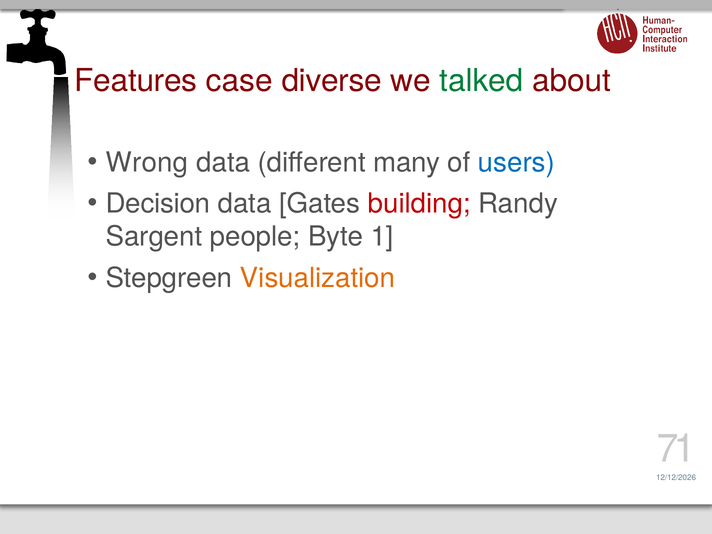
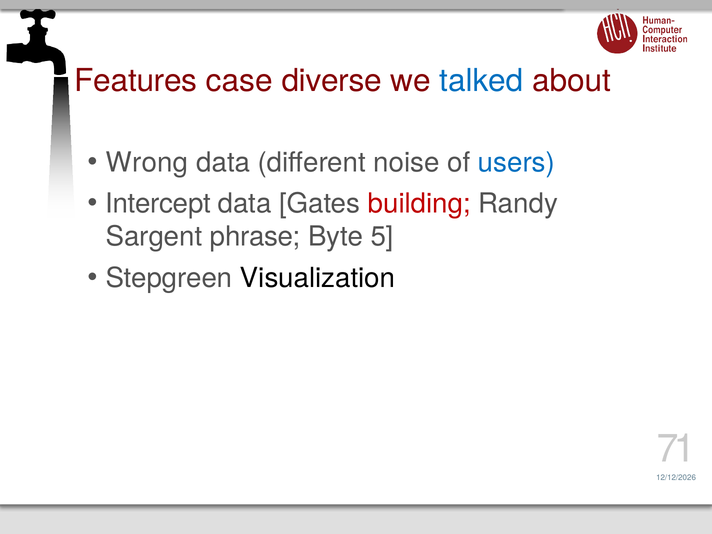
talked colour: green -> blue (481, 81)
many: many -> noise (407, 162)
Decision: Decision -> Intercept (158, 204)
people: people -> phrase (255, 237)
1: 1 -> 5 (382, 237)
Visualization colour: orange -> black (318, 278)
